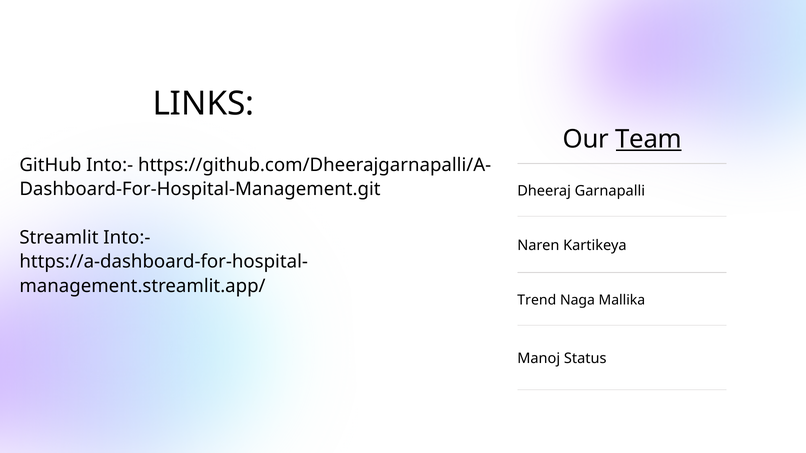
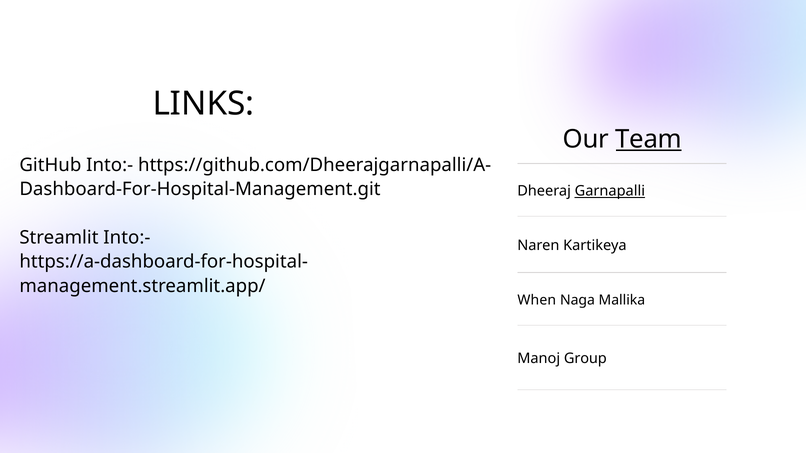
Garnapalli underline: none -> present (610, 191)
Trend: Trend -> When (537, 300)
Status: Status -> Group (585, 359)
